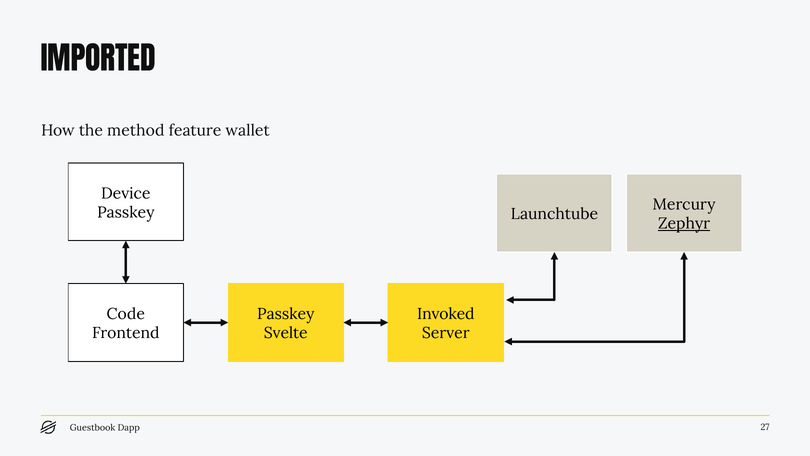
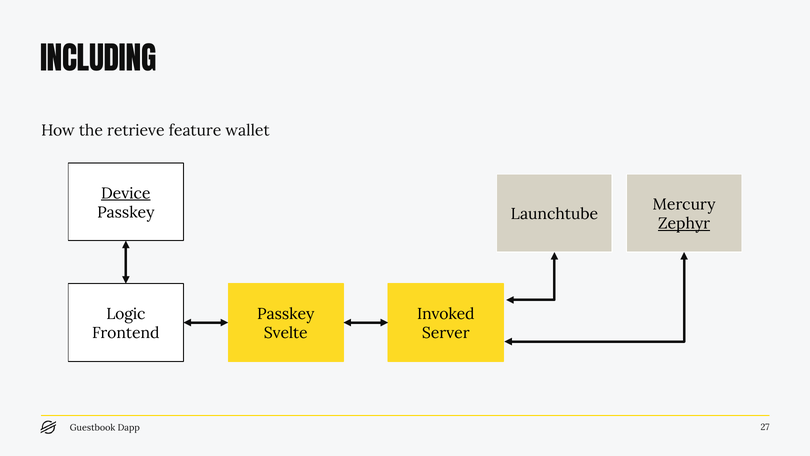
IMPORTED: IMPORTED -> INCLUDING (98, 61)
method: method -> retrieve (136, 131)
Device underline: none -> present (126, 193)
Code: Code -> Logic (126, 314)
